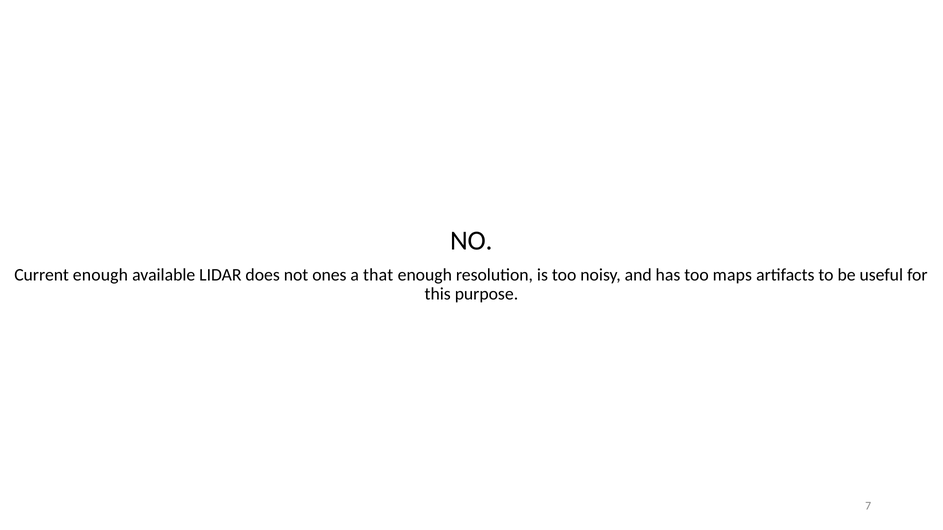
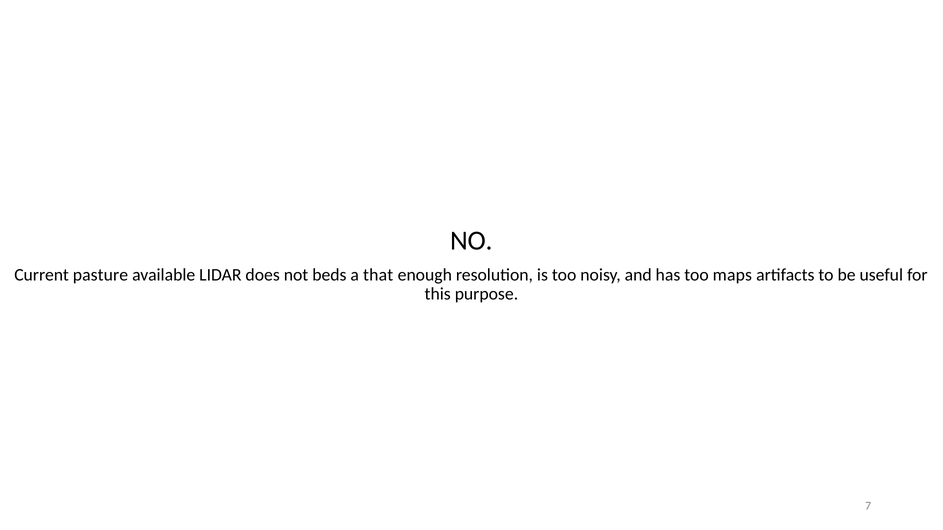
Current enough: enough -> pasture (100, 275)
ones: ones -> beds (329, 275)
